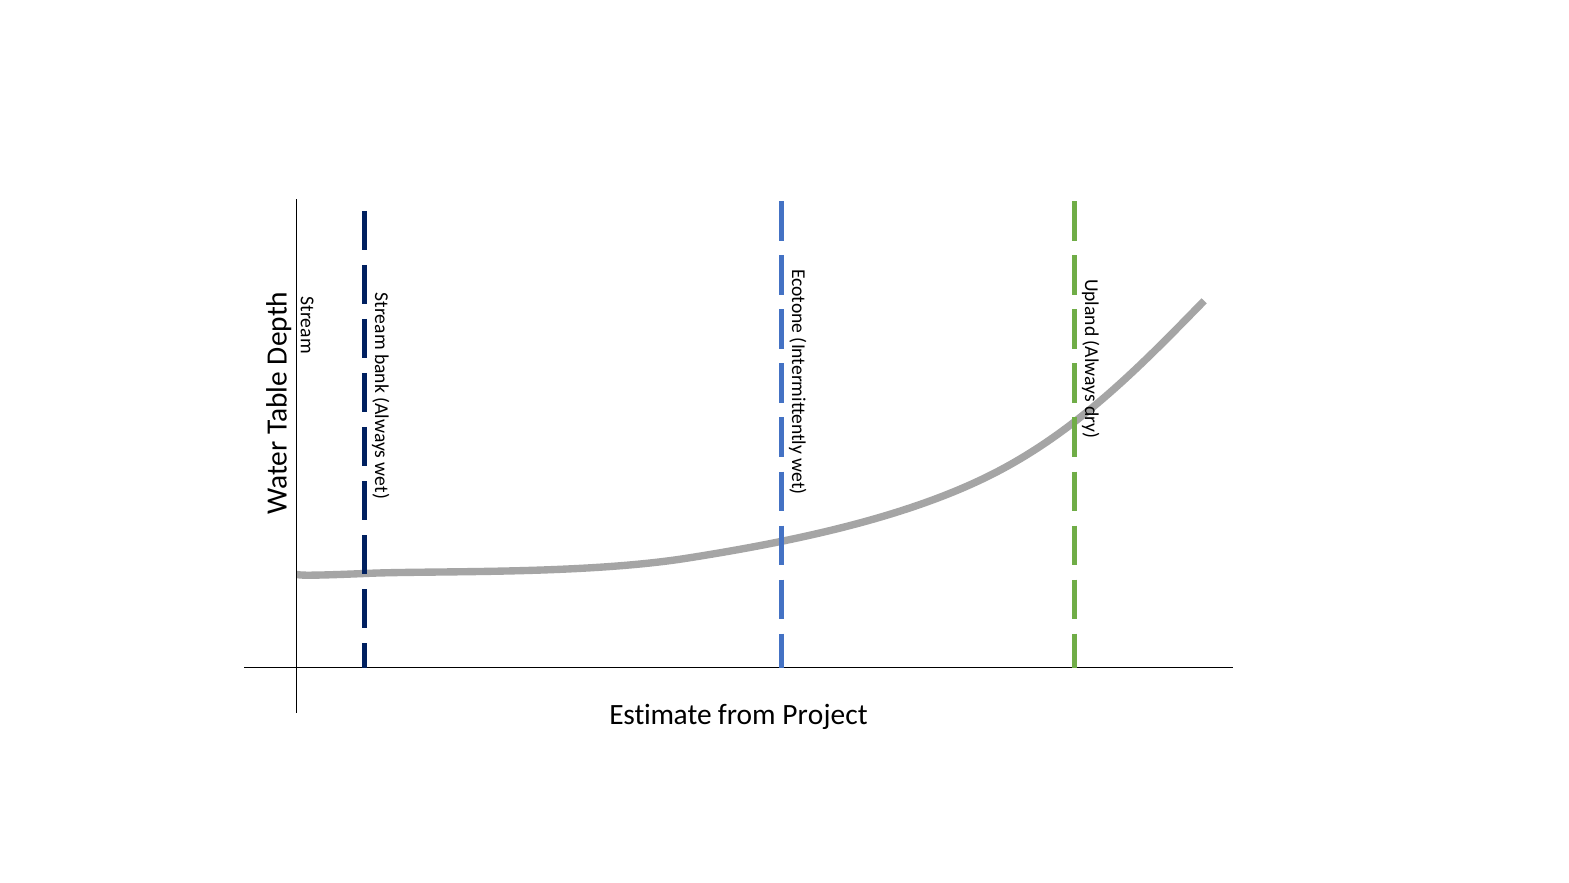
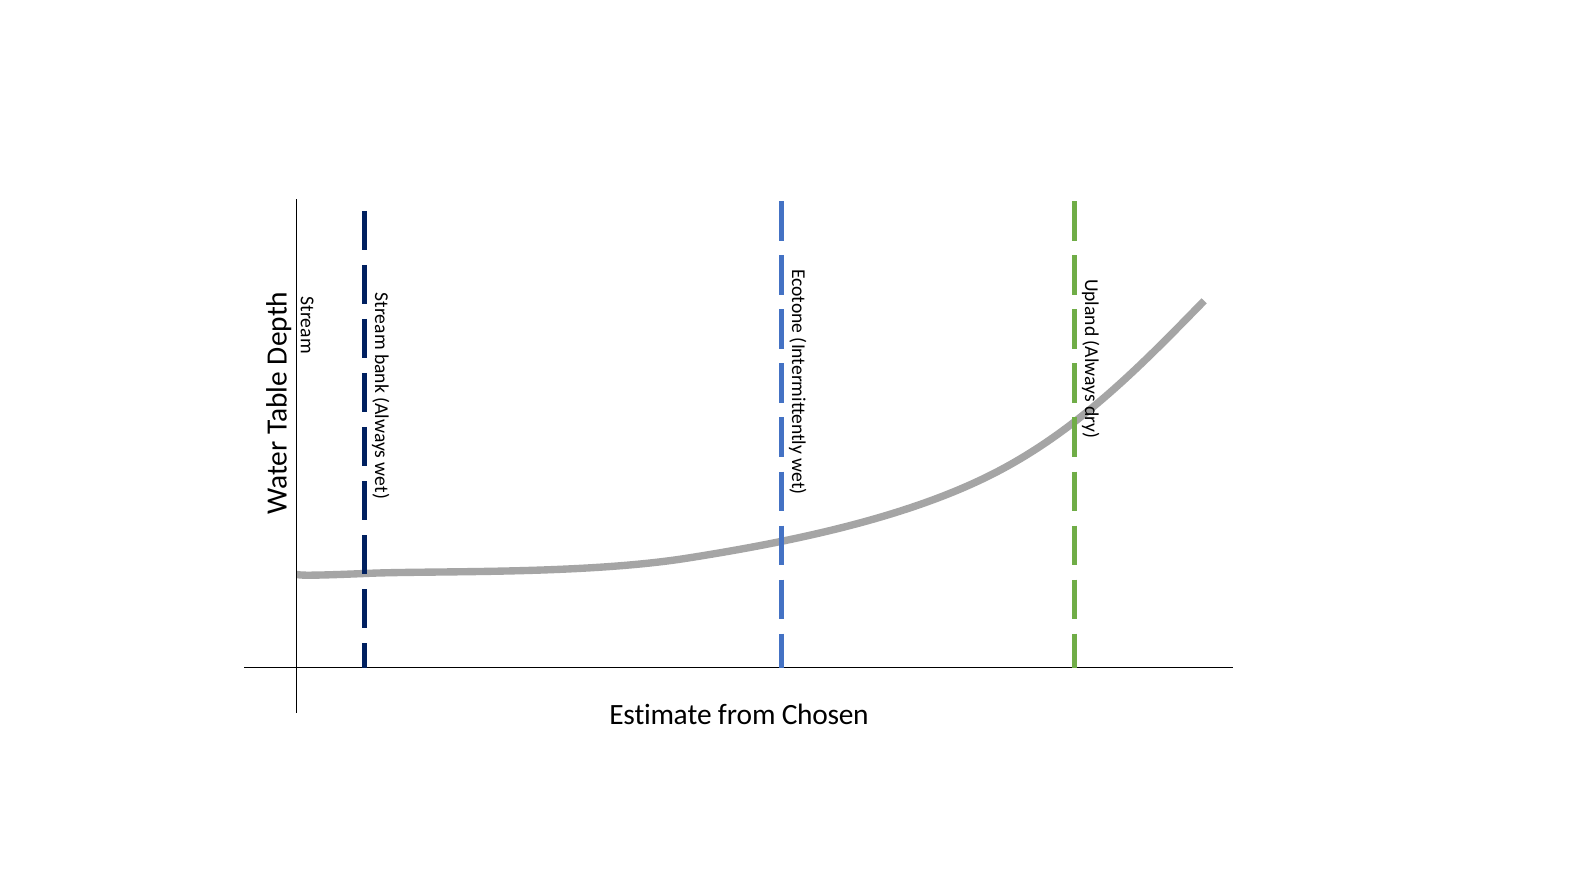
Project: Project -> Chosen (825, 715)
